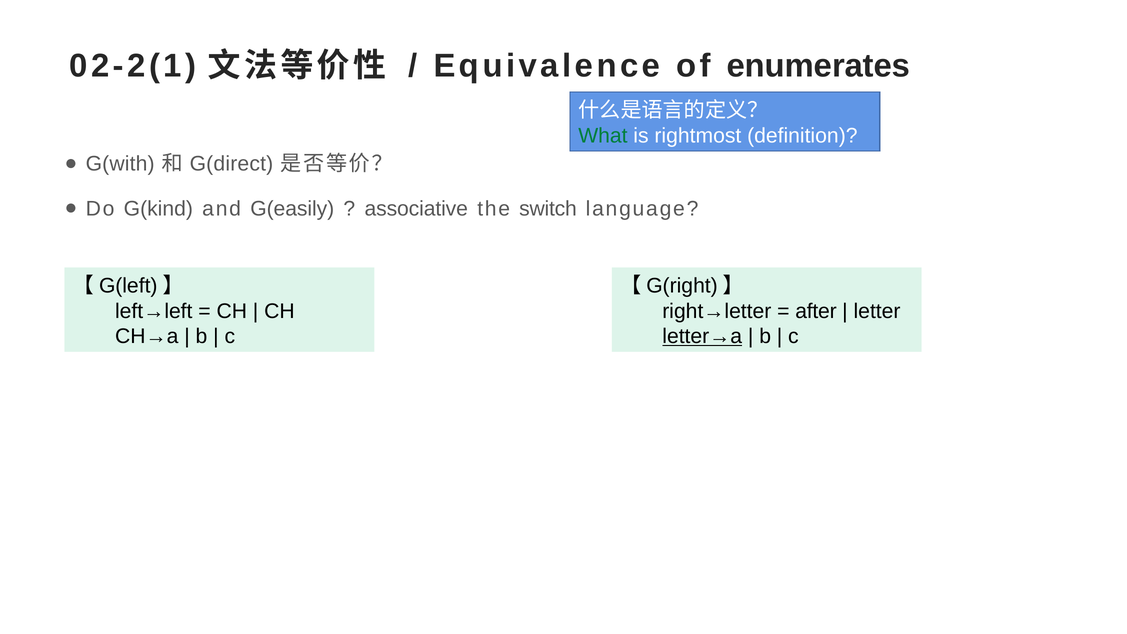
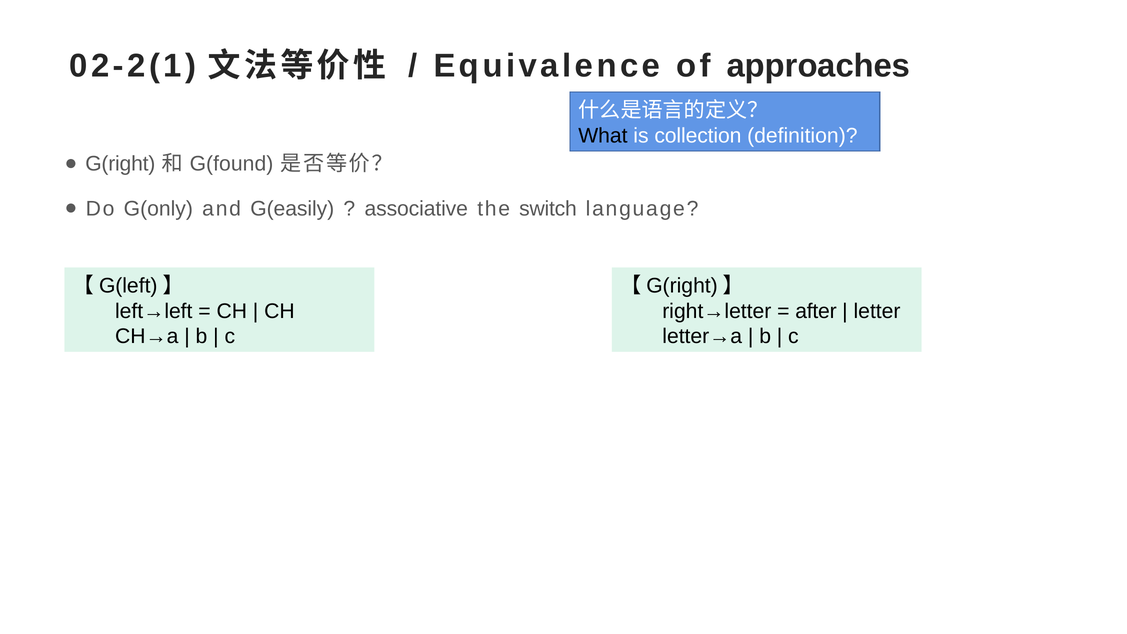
enumerates: enumerates -> approaches (818, 66)
What colour: green -> black (603, 136)
rightmost: rightmost -> collection (698, 136)
G(with: G(with -> G(right (120, 164)
G(direct: G(direct -> G(found (232, 164)
G(kind: G(kind -> G(only (158, 209)
letter→a underline: present -> none (702, 336)
